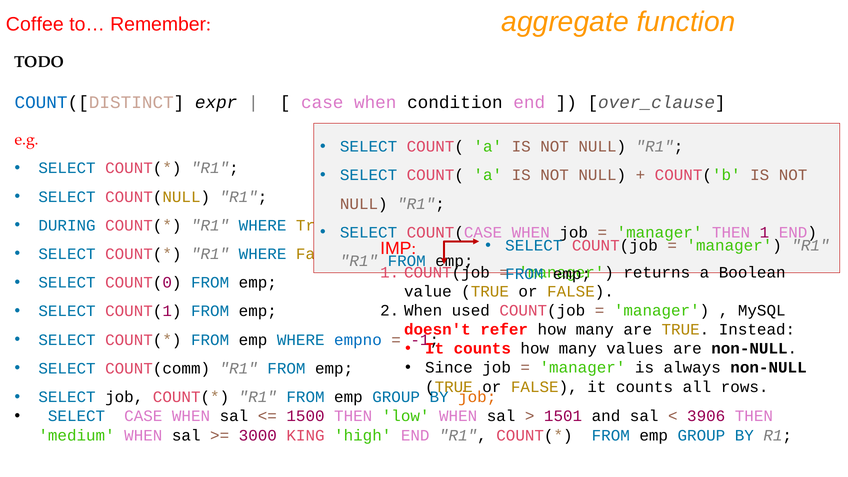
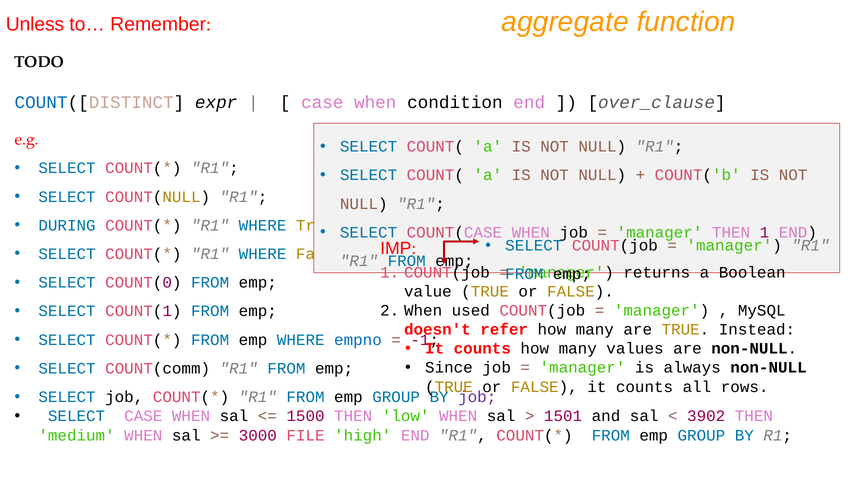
Coffee: Coffee -> Unless (35, 24)
job colour: orange -> purple (477, 397)
3906: 3906 -> 3902 (706, 416)
KING: KING -> FILE (306, 435)
